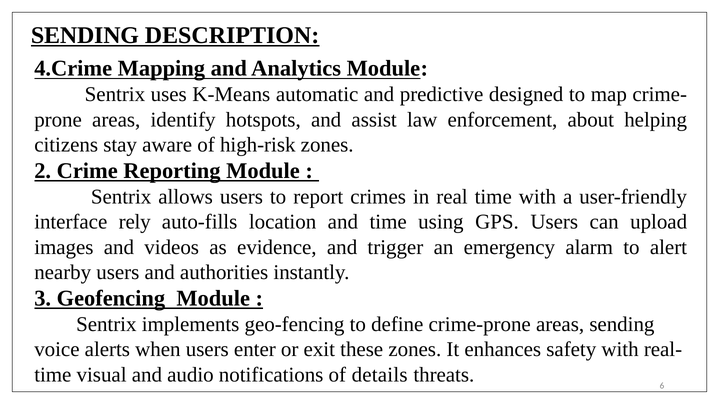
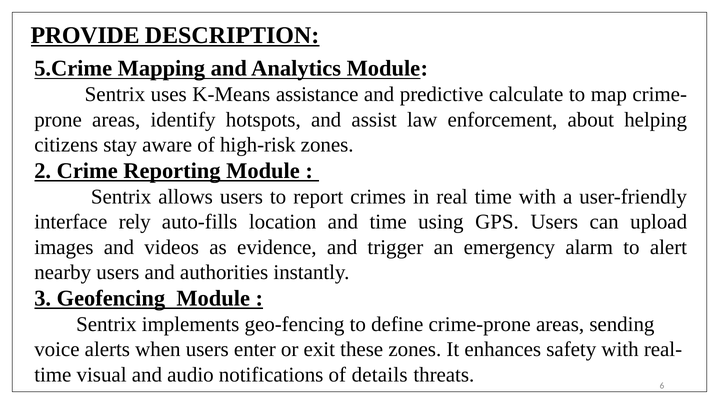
SENDING: SENDING -> PROVIDE (85, 35)
4.Crime: 4.Crime -> 5.Crime (73, 69)
automatic: automatic -> assistance (317, 95)
designed: designed -> calculate (526, 95)
